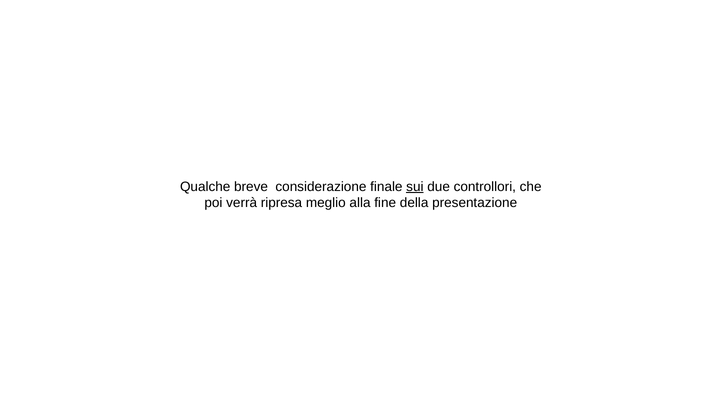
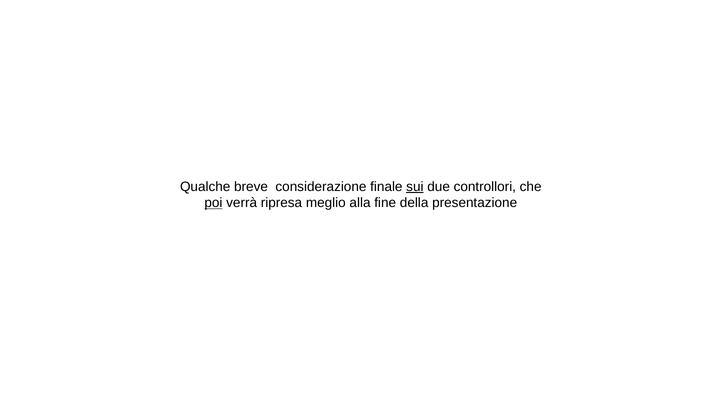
poi underline: none -> present (213, 203)
